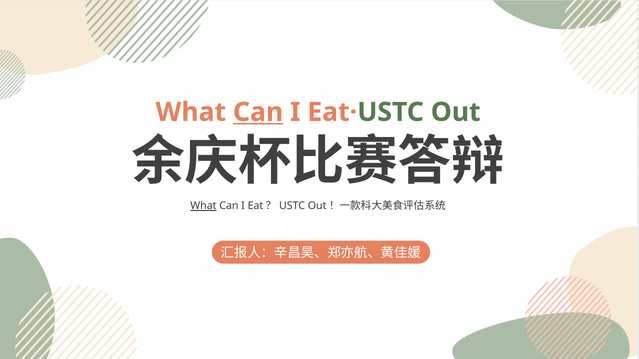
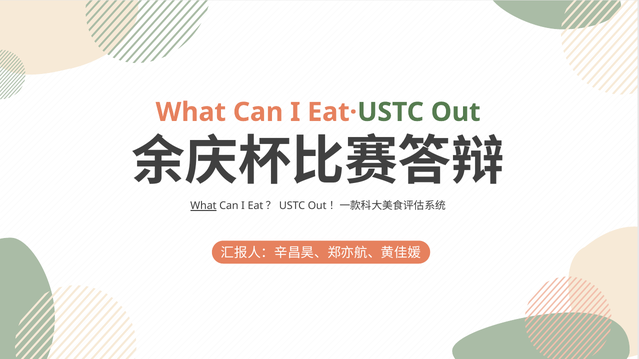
Can underline: present -> none (258, 112)
